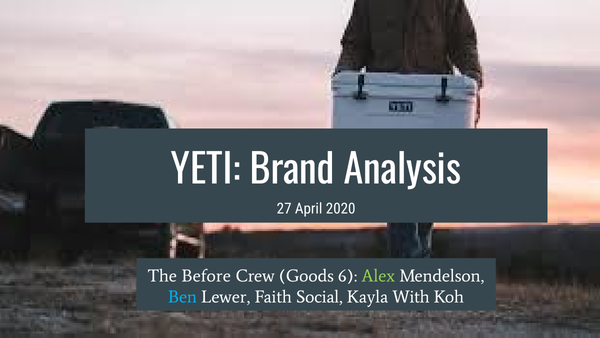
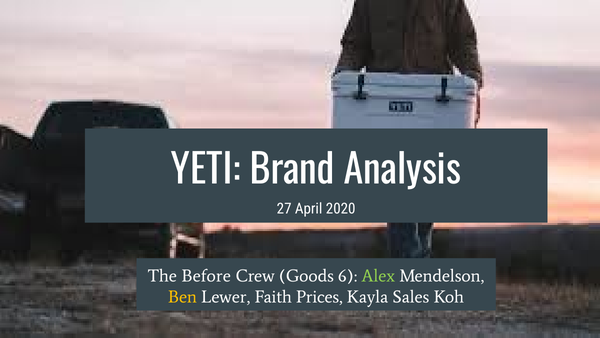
Ben colour: light blue -> yellow (182, 297)
Social: Social -> Prices (319, 297)
With: With -> Sales (411, 297)
